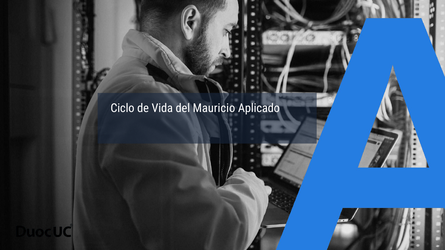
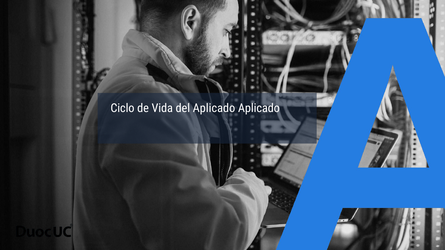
del Mauricio: Mauricio -> Aplicado (214, 108)
